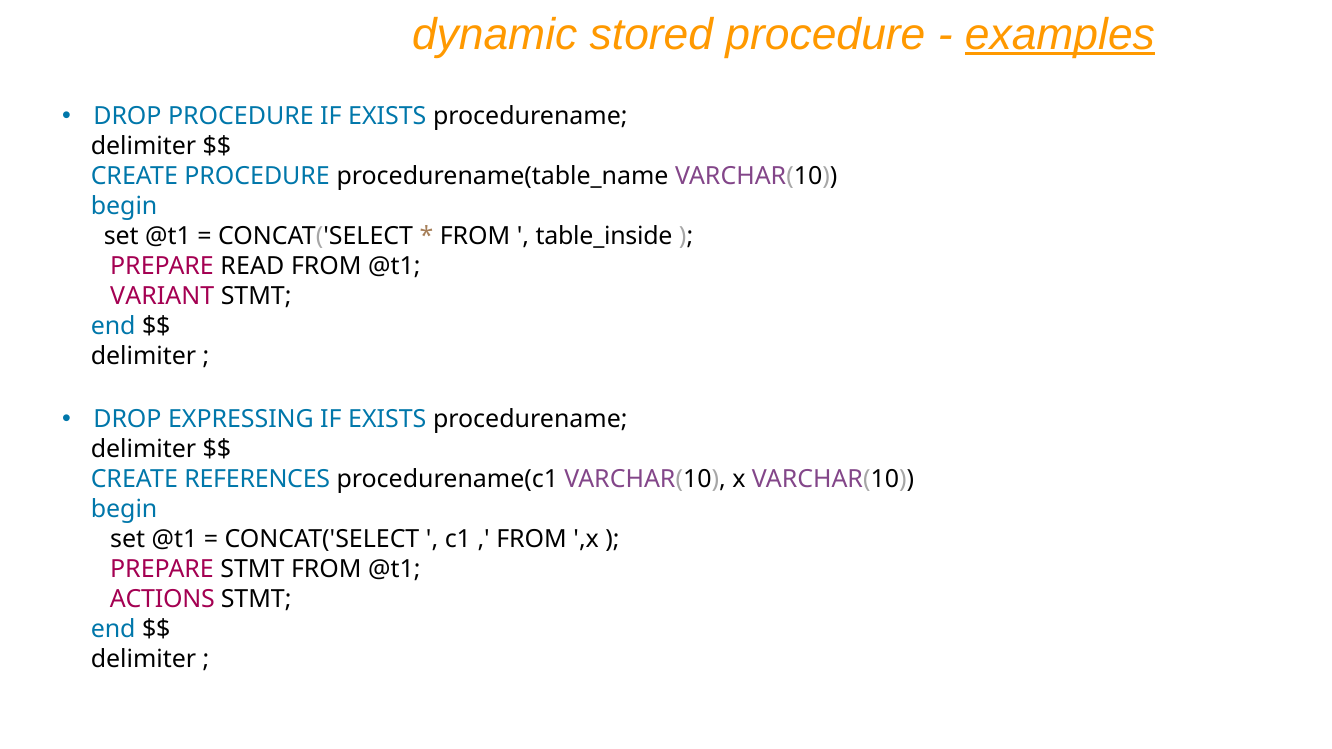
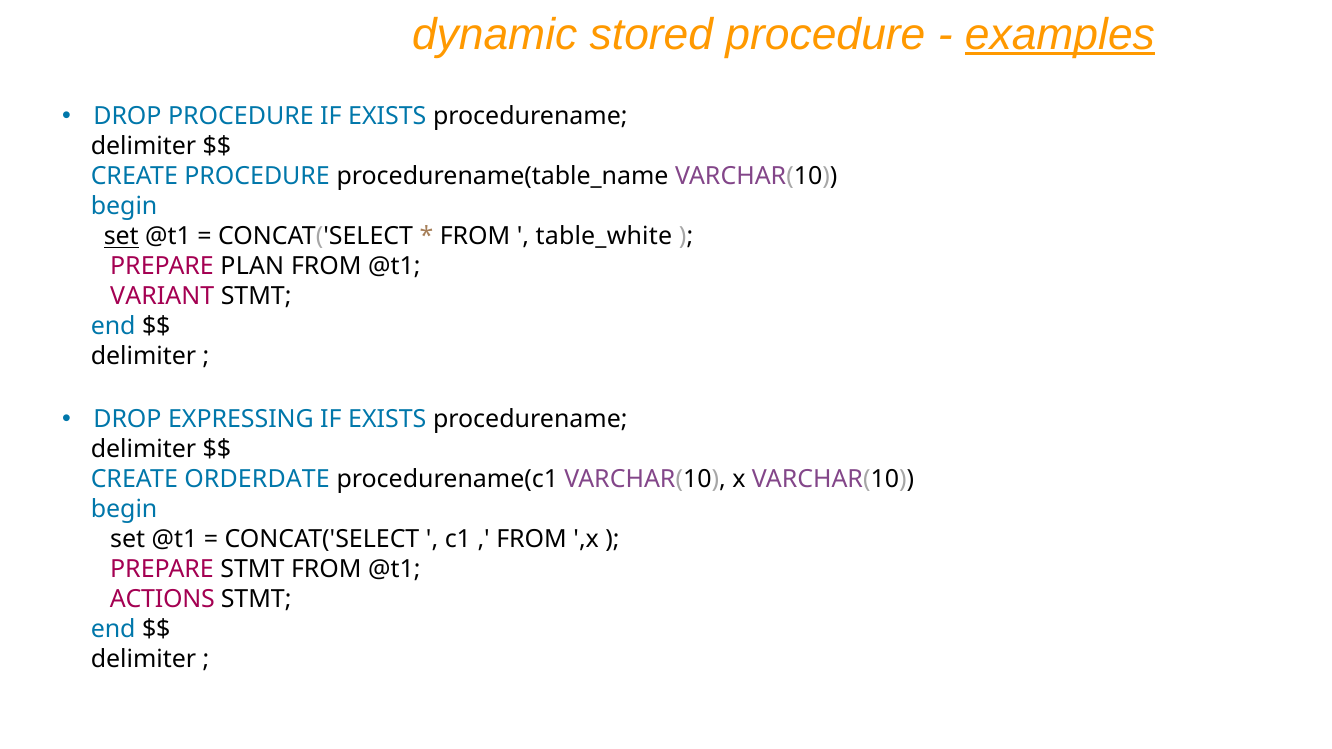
set underline: none -> present (121, 237)
table_inside: table_inside -> table_white (604, 237)
READ: READ -> PLAN (252, 267)
REFERENCES: REFERENCES -> ORDERDATE (257, 480)
